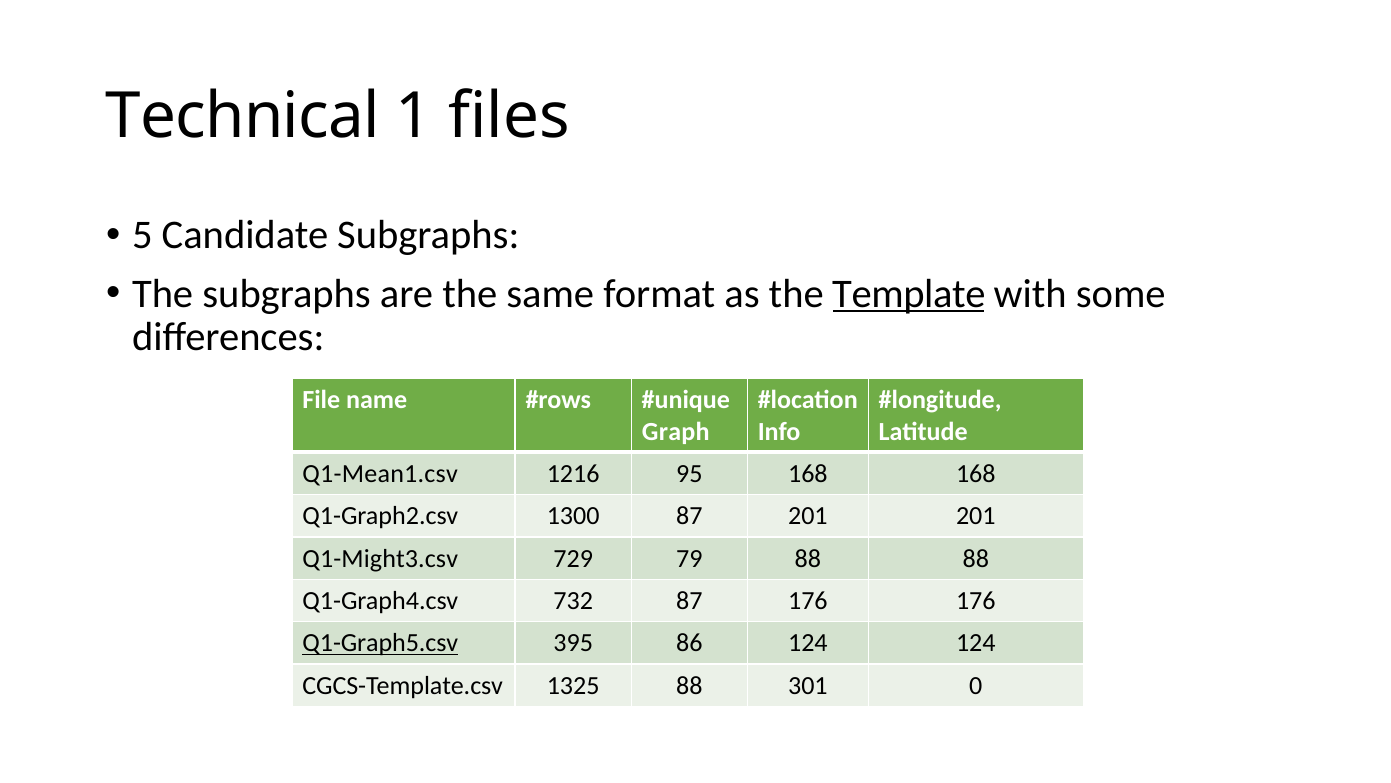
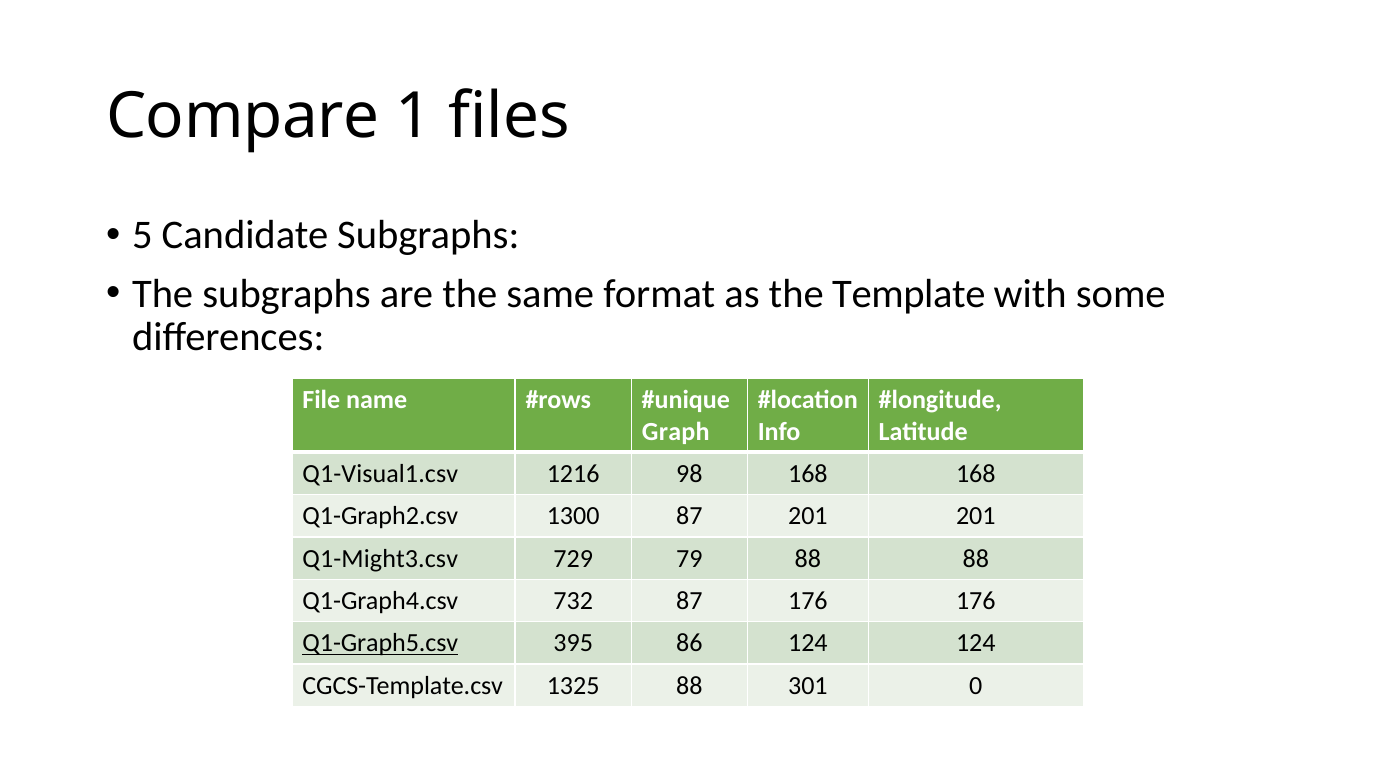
Technical: Technical -> Compare (243, 117)
Template underline: present -> none (909, 294)
Q1-Mean1.csv: Q1-Mean1.csv -> Q1-Visual1.csv (380, 473)
95: 95 -> 98 (689, 473)
